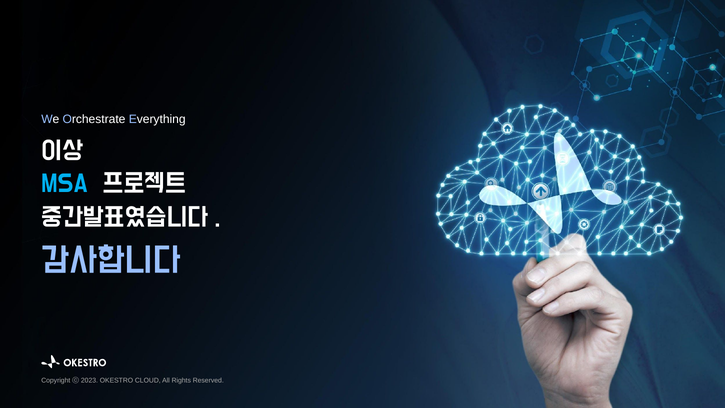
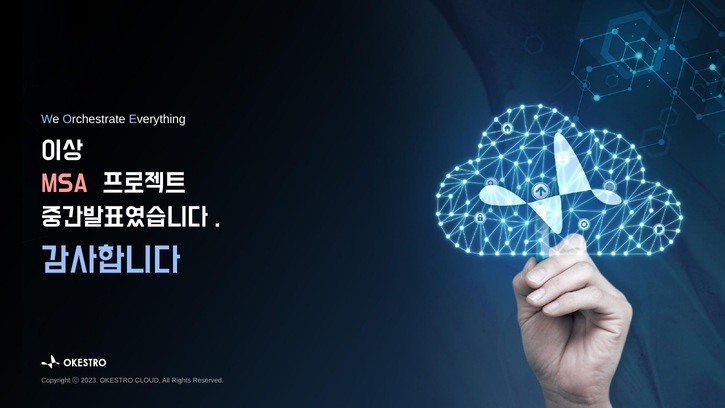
MSA colour: light blue -> pink (65, 183)
